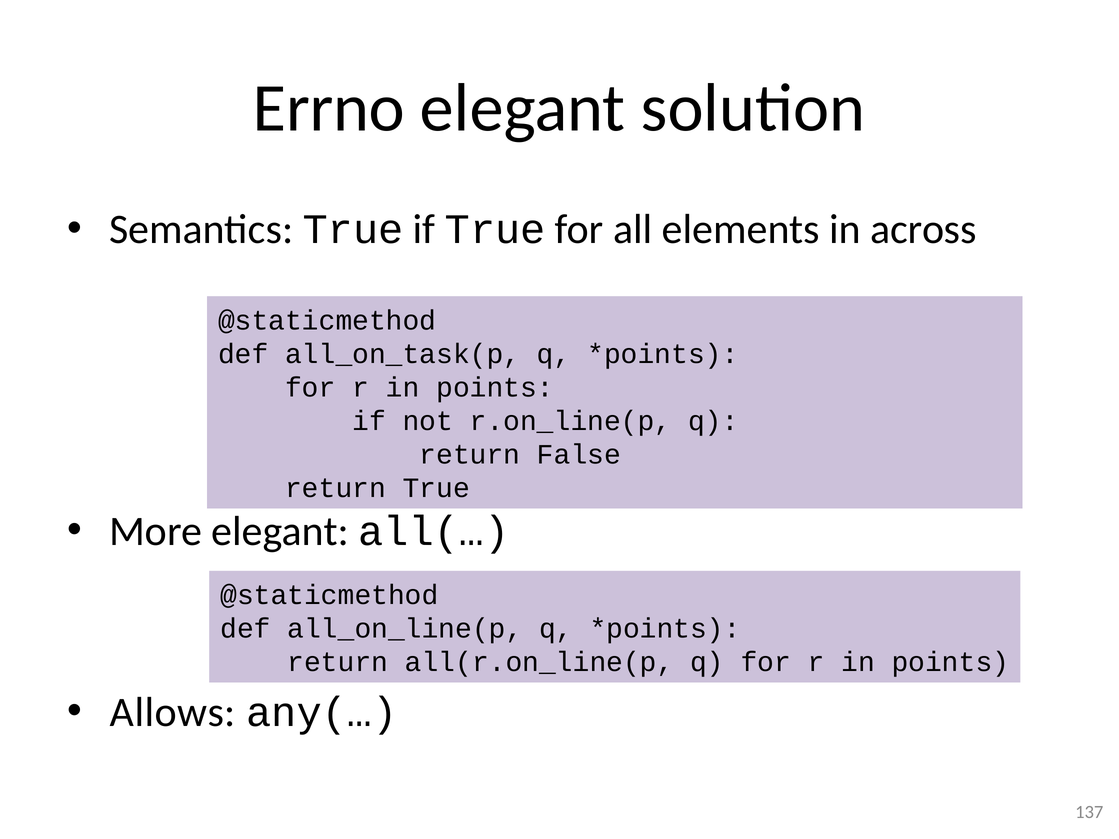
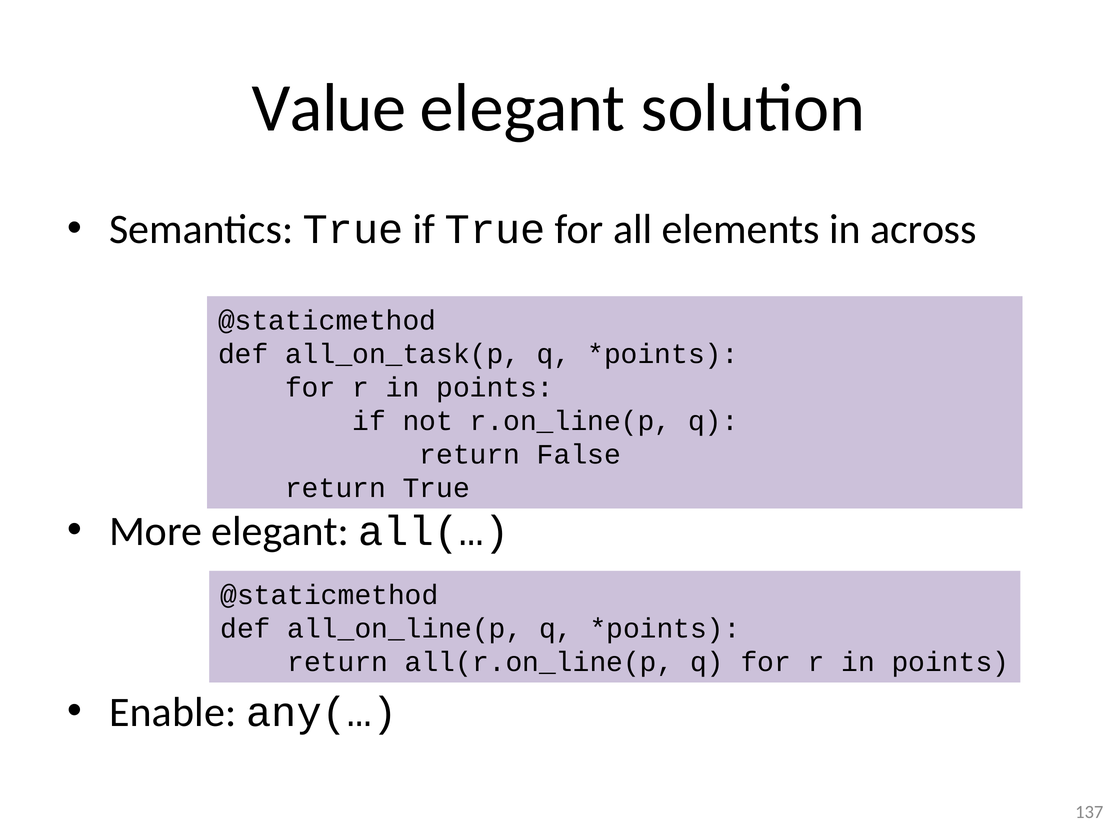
Errno: Errno -> Value (329, 108)
Allows: Allows -> Enable (173, 712)
